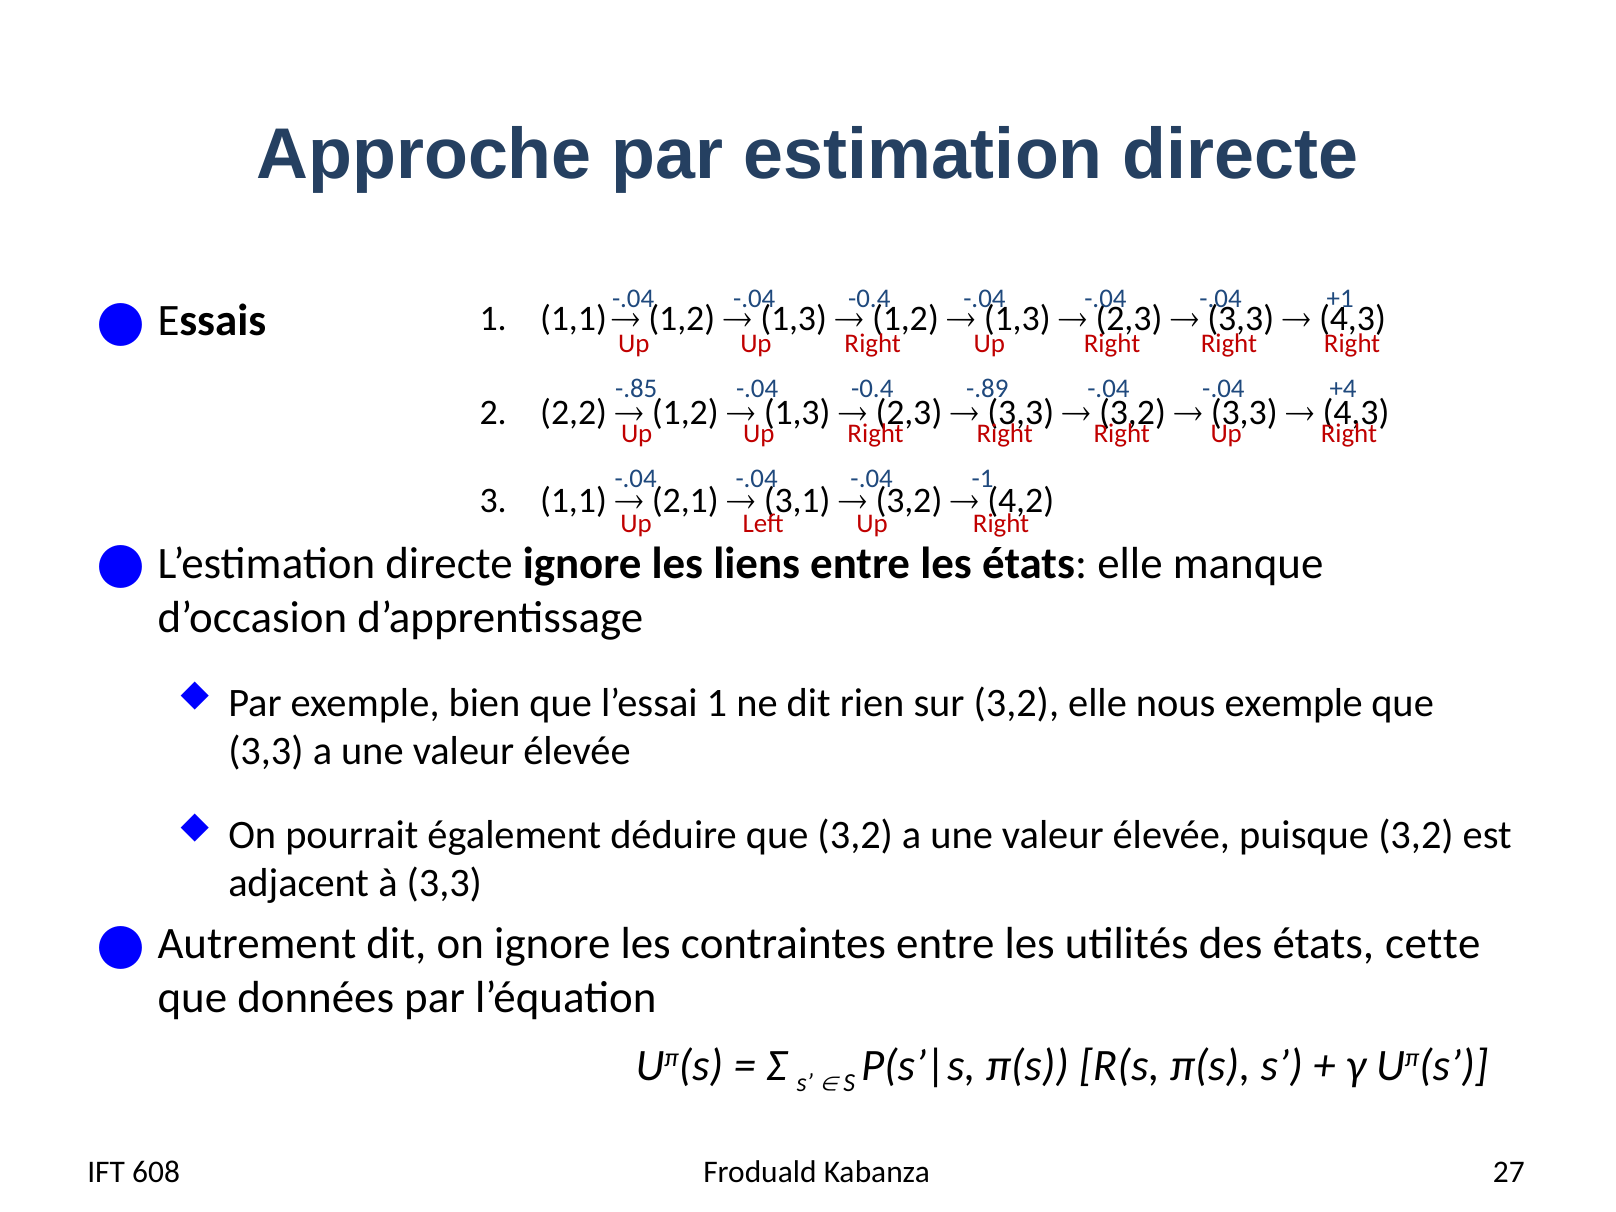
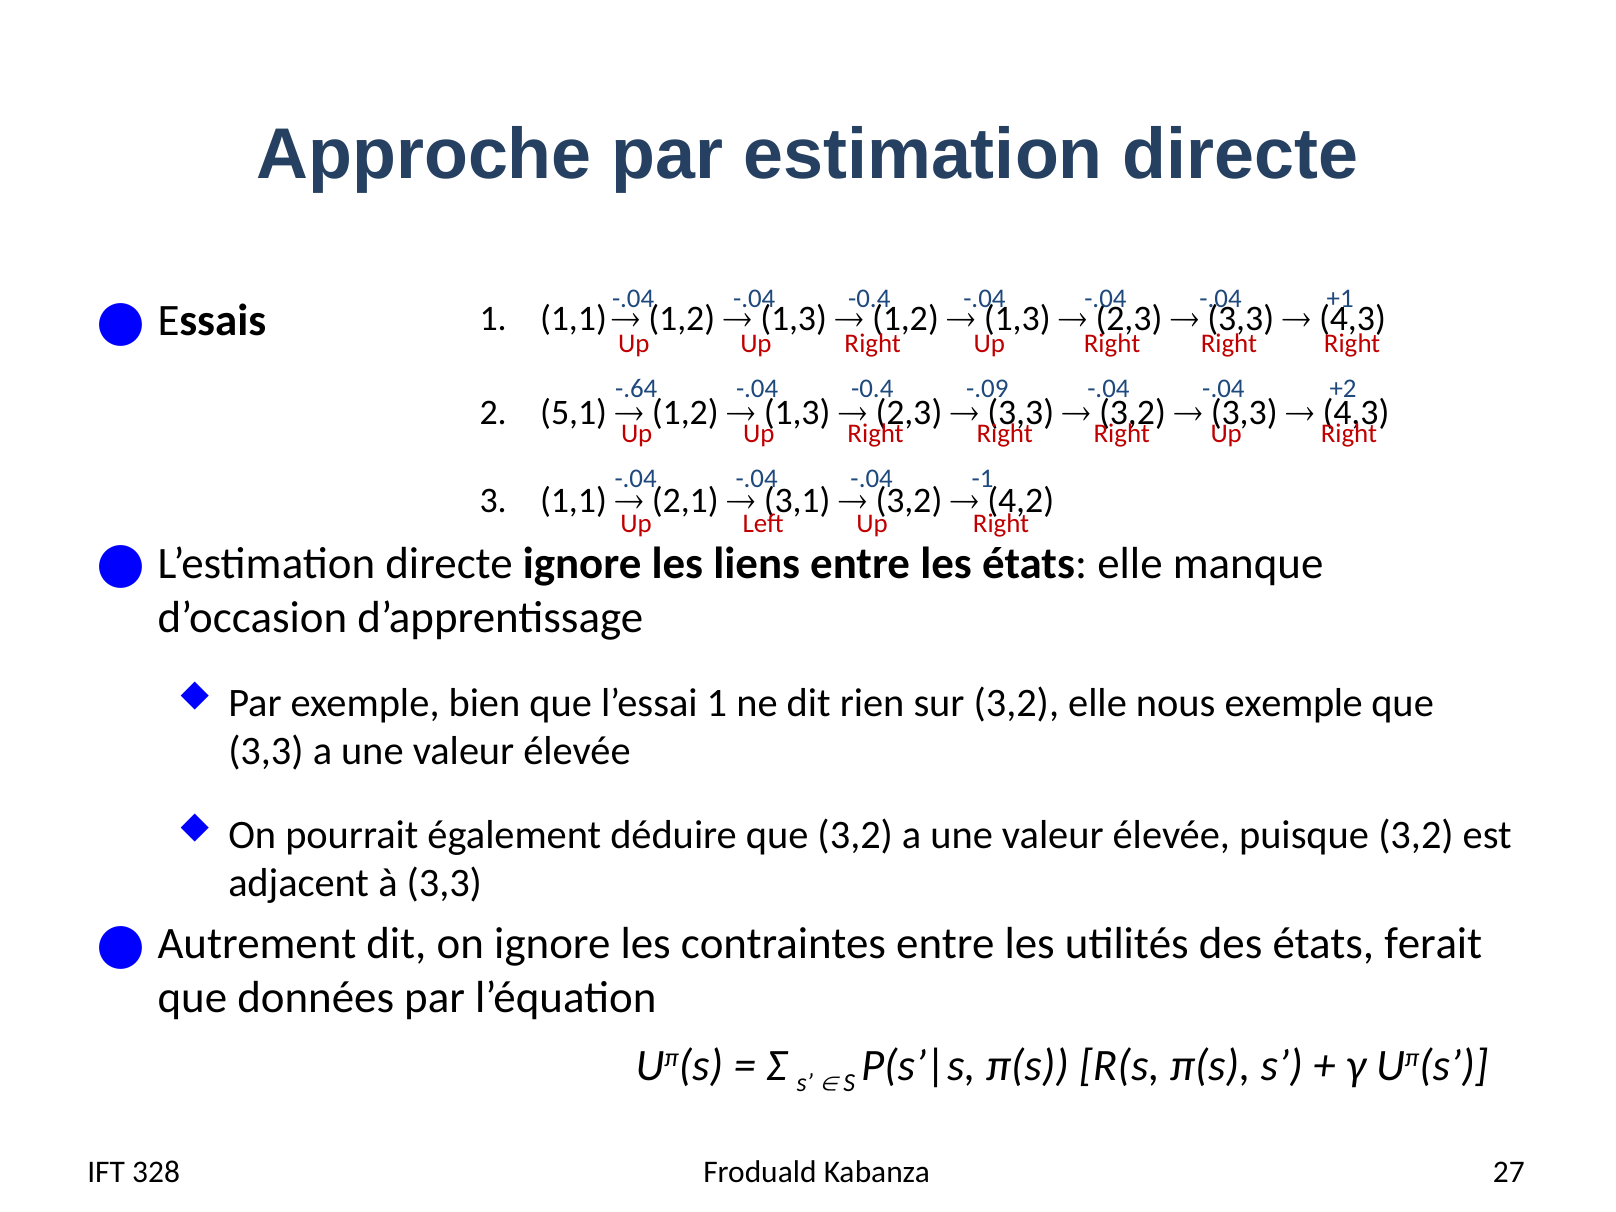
-.85: -.85 -> -.64 (636, 389)
-.89: -.89 -> -.09 (987, 389)
+4: +4 -> +2 (1343, 389)
2,2: 2,2 -> 5,1 (574, 413)
cette: cette -> ferait (1433, 944)
608: 608 -> 328 (156, 1172)
